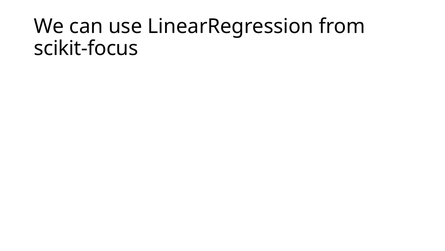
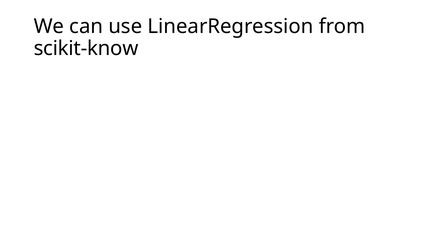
scikit-focus: scikit-focus -> scikit-know (86, 48)
